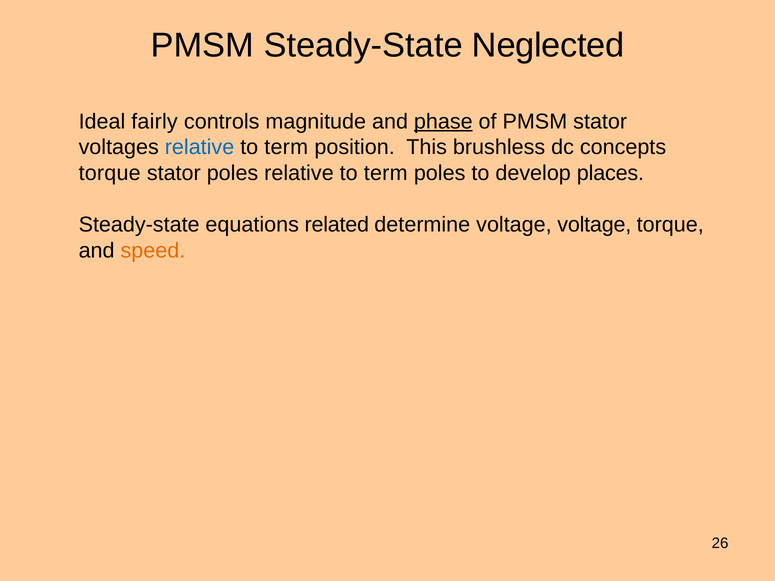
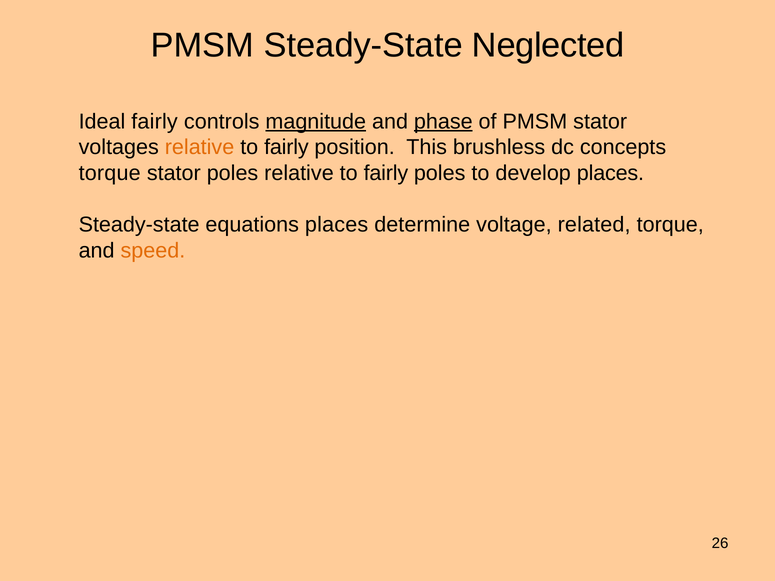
magnitude underline: none -> present (316, 122)
relative colour: blue -> orange (200, 147)
term: term -> fairly (286, 147)
poles relative to term: term -> fairly (386, 173)
equations related: related -> places (337, 225)
voltage voltage: voltage -> related (594, 225)
